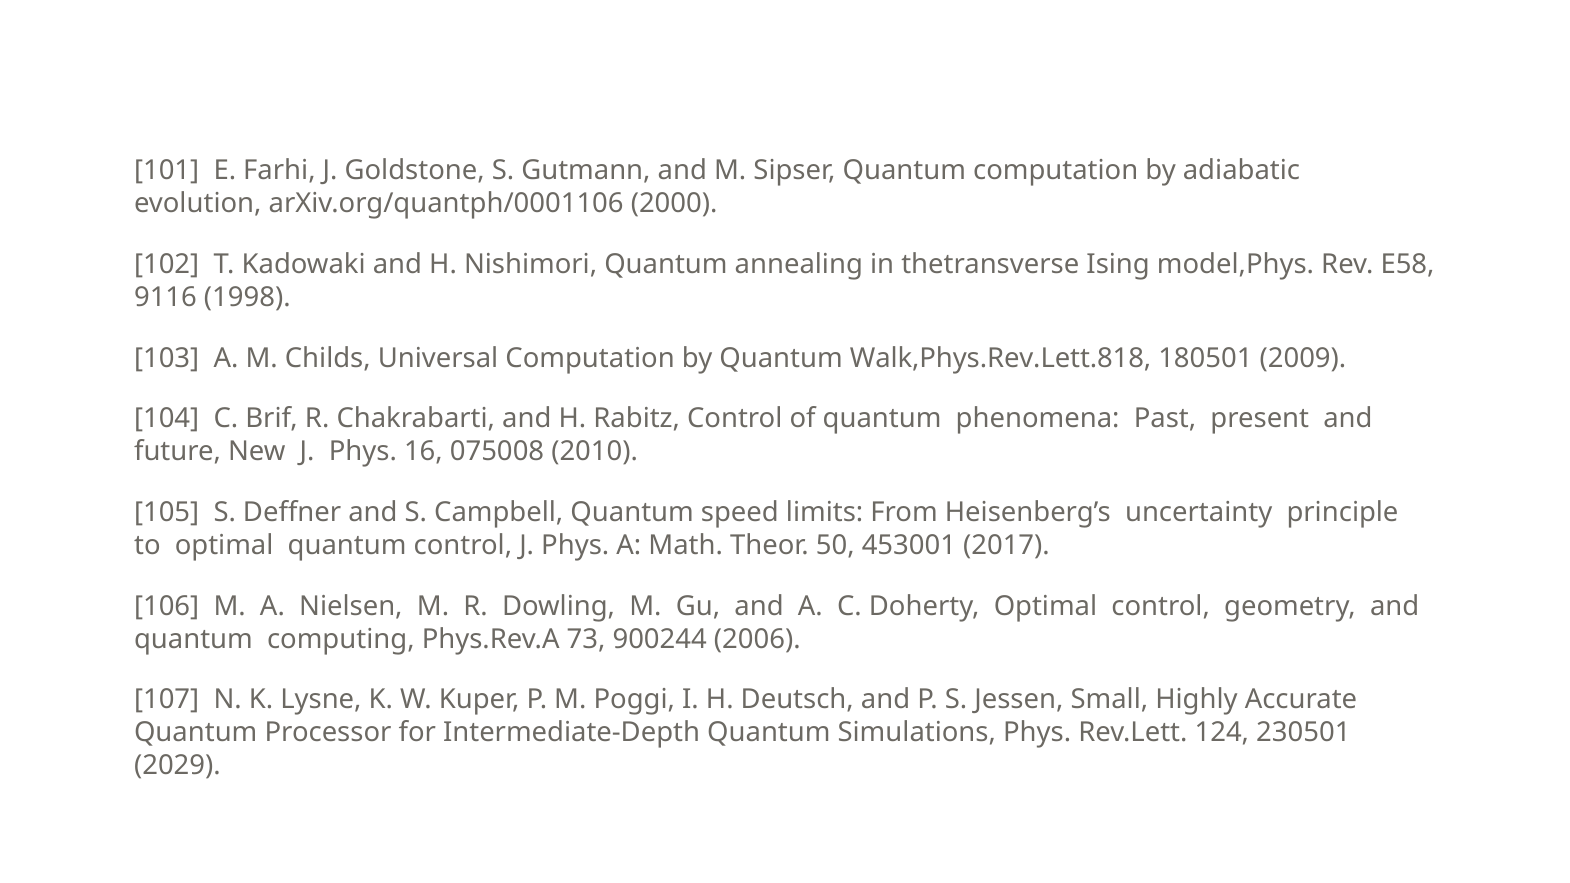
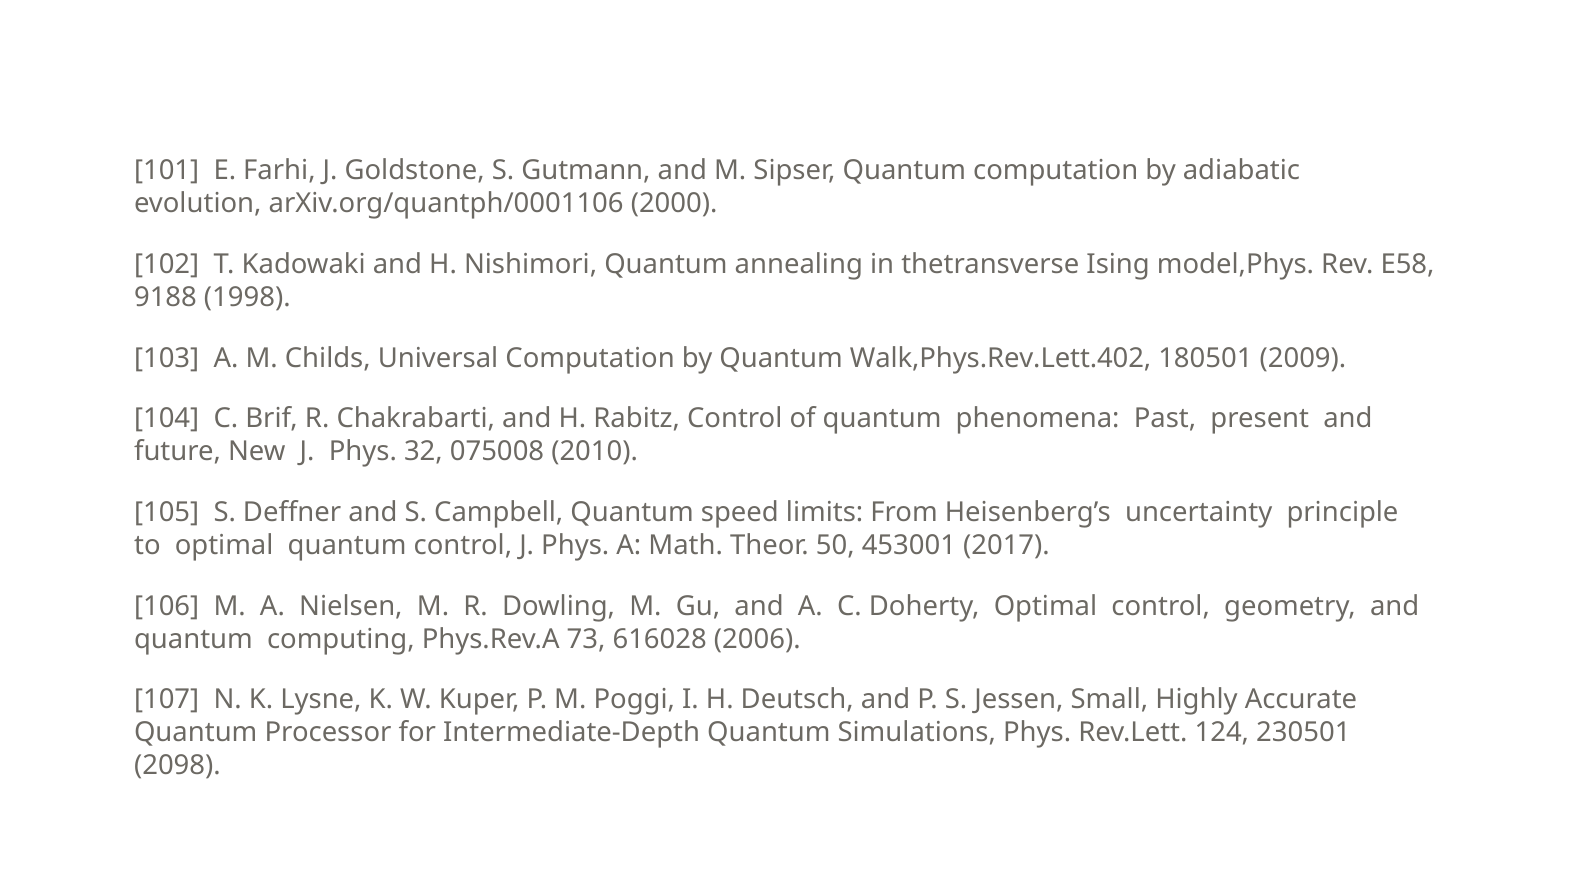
9116: 9116 -> 9188 (165, 297)
Walk,Phys.Rev.Lett.818: Walk,Phys.Rev.Lett.818 -> Walk,Phys.Rev.Lett.402 (1001, 358)
16: 16 -> 32 (423, 452)
900244: 900244 -> 616028 (660, 639)
2029: 2029 -> 2098 (177, 766)
